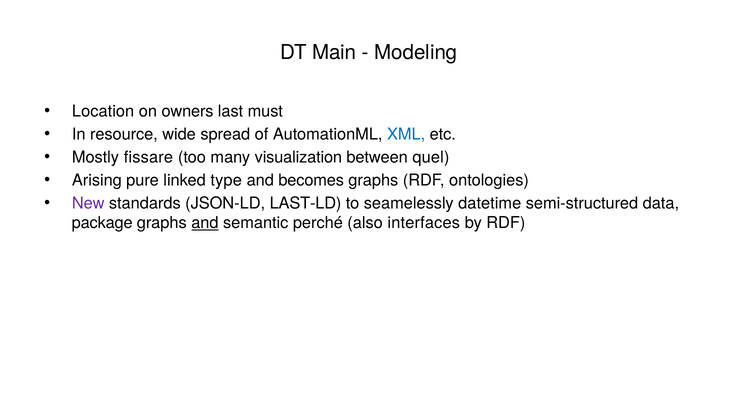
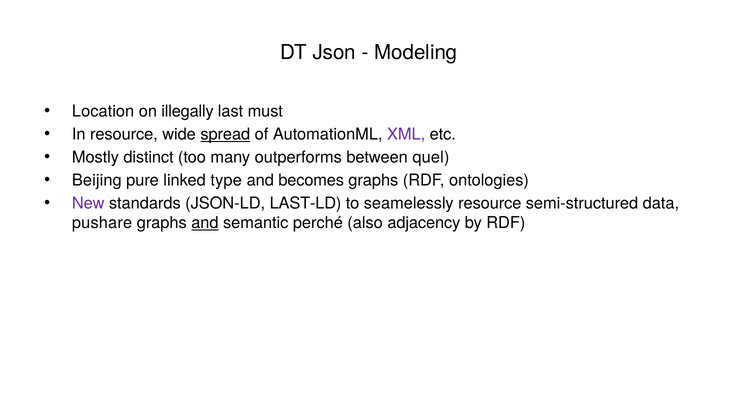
Main: Main -> Json (334, 53)
owners: owners -> illegally (188, 112)
spread underline: none -> present (225, 134)
XML colour: blue -> purple (406, 134)
fissare: fissare -> distinct (149, 157)
visualization: visualization -> outperforms (298, 157)
Arising: Arising -> Beijing (97, 180)
seamelessly datetime: datetime -> resource (490, 203)
package: package -> pushare (102, 223)
interfaces: interfaces -> adjacency (424, 223)
